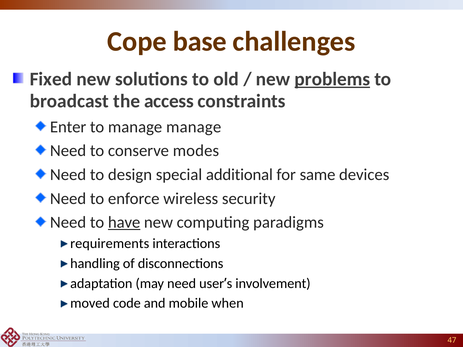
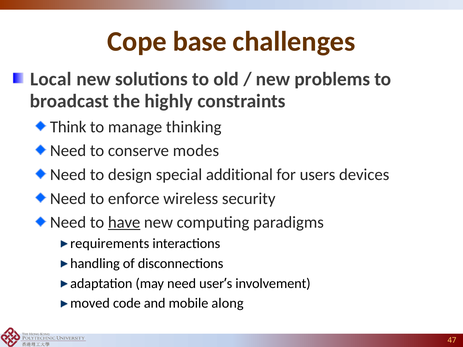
Fixed: Fixed -> Local (51, 79)
problems underline: present -> none (332, 79)
access: access -> highly (169, 101)
Enter: Enter -> Think (68, 127)
manage manage: manage -> thinking (194, 127)
same: same -> users (317, 175)
when: when -> along (228, 304)
